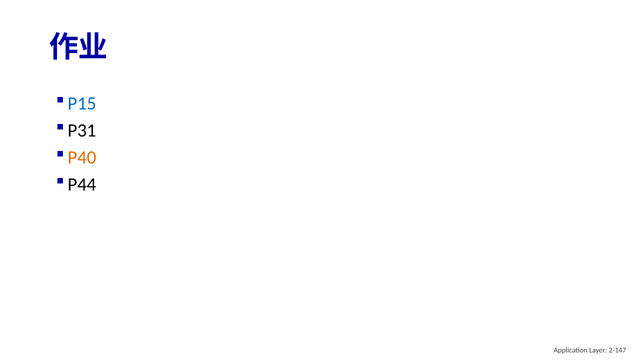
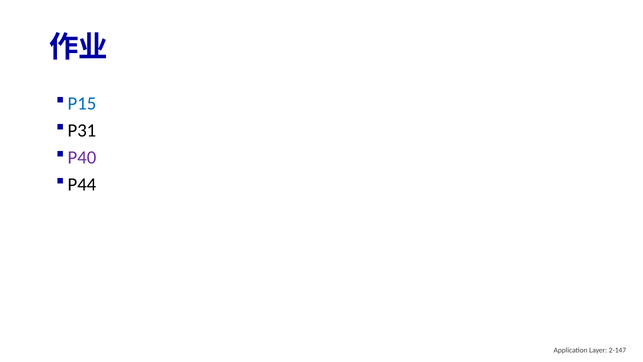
P40 colour: orange -> purple (82, 157)
